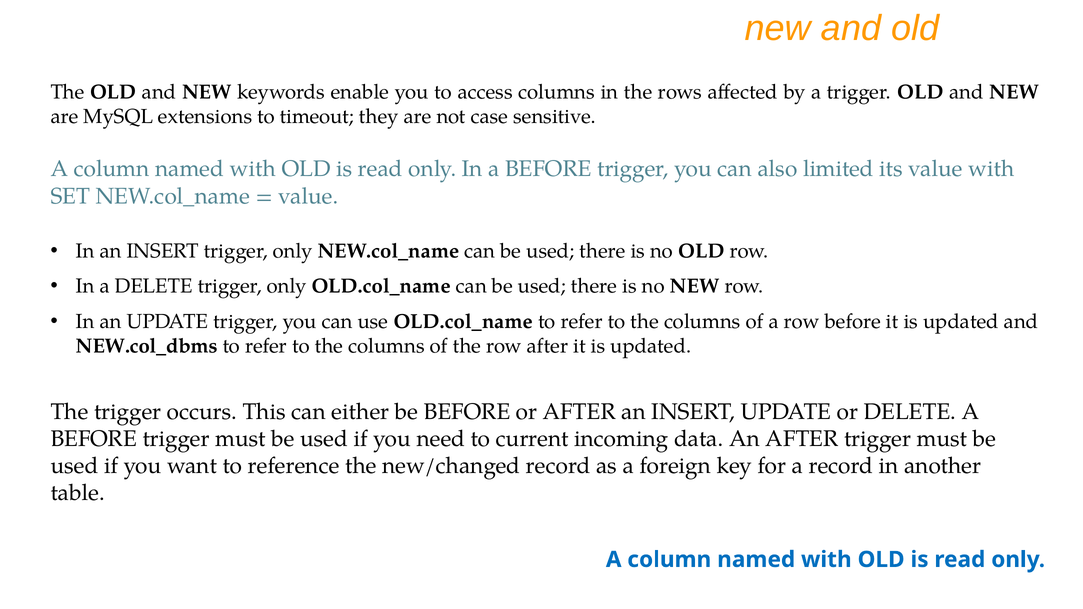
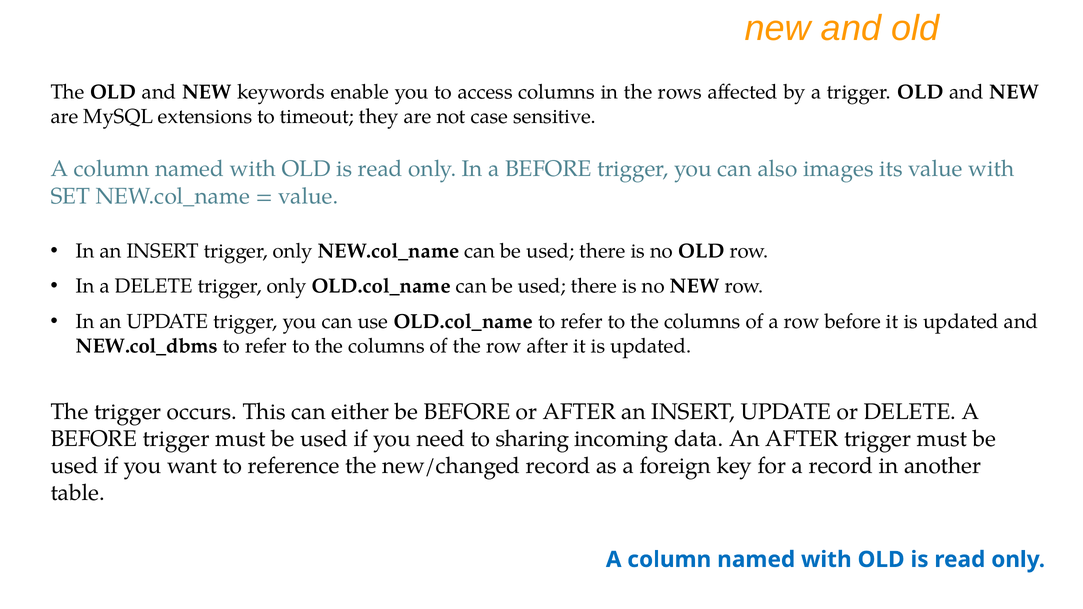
limited: limited -> images (838, 169)
current: current -> sharing (532, 439)
